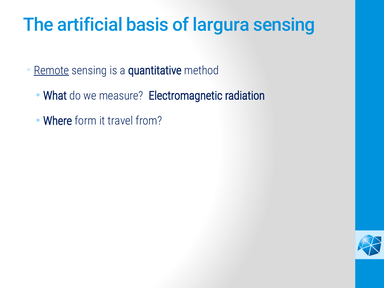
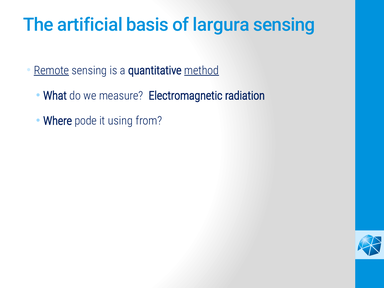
method underline: none -> present (202, 70)
form: form -> pode (86, 121)
travel: travel -> using (120, 121)
